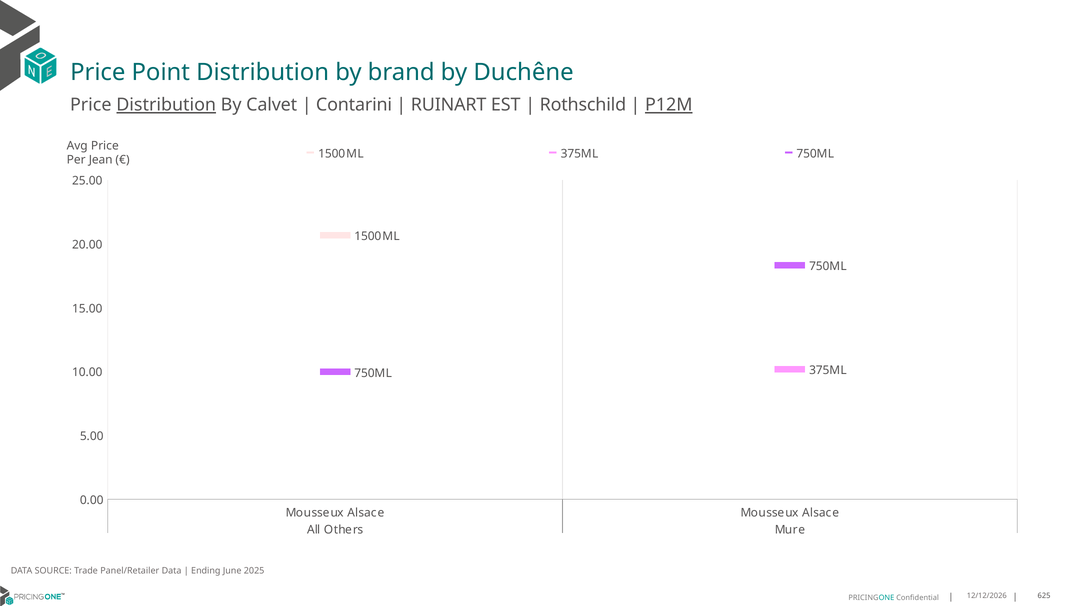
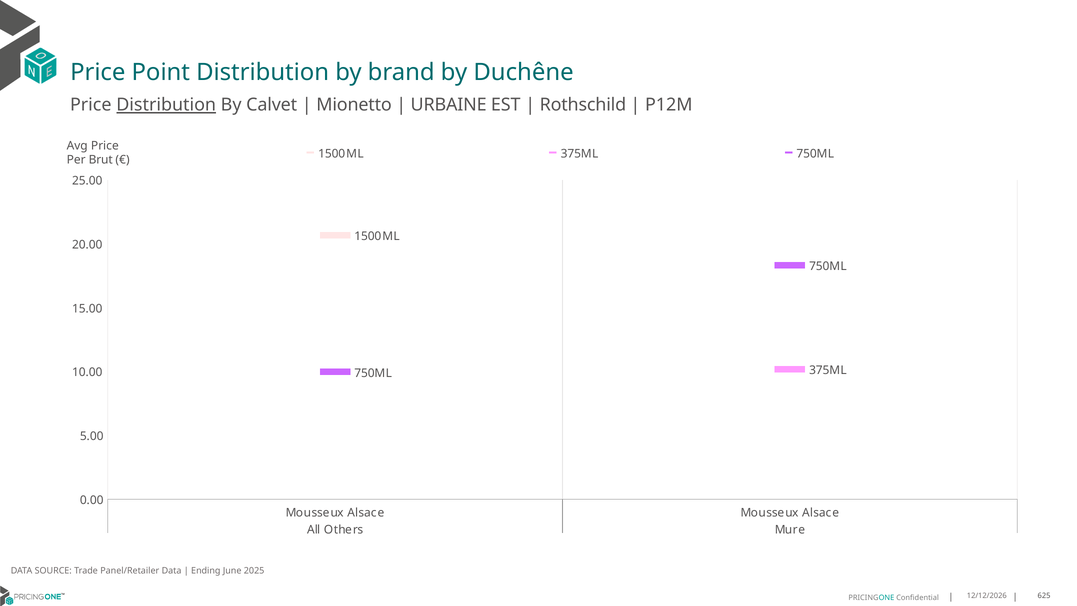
Contarini: Contarini -> Mionetto (354, 105)
RUINART: RUINART -> URBAINE (449, 105)
P12M underline: present -> none (669, 105)
Jean: Jean -> Brut (101, 160)
